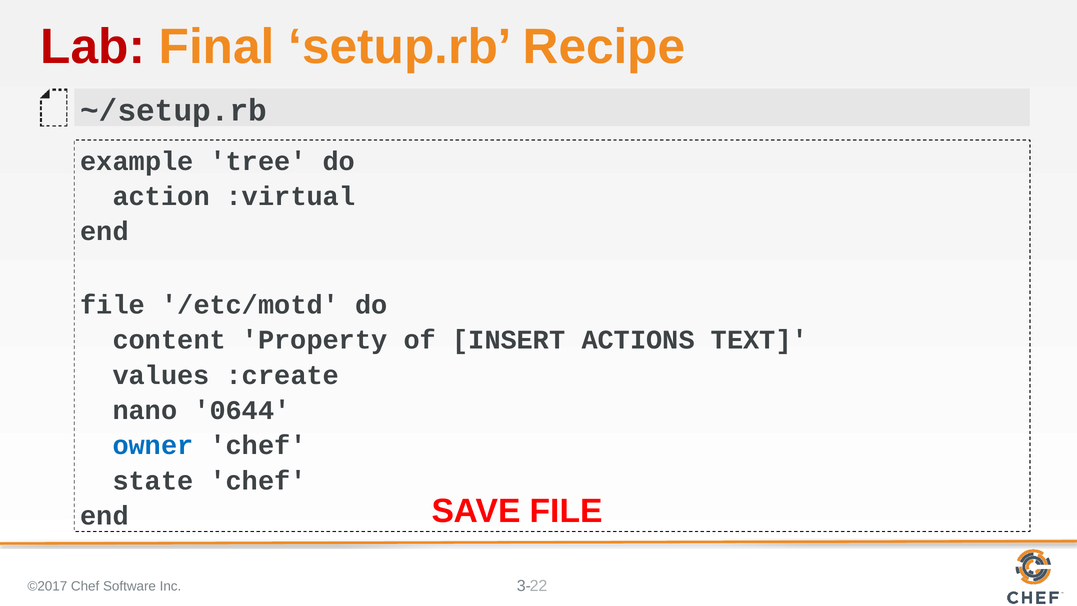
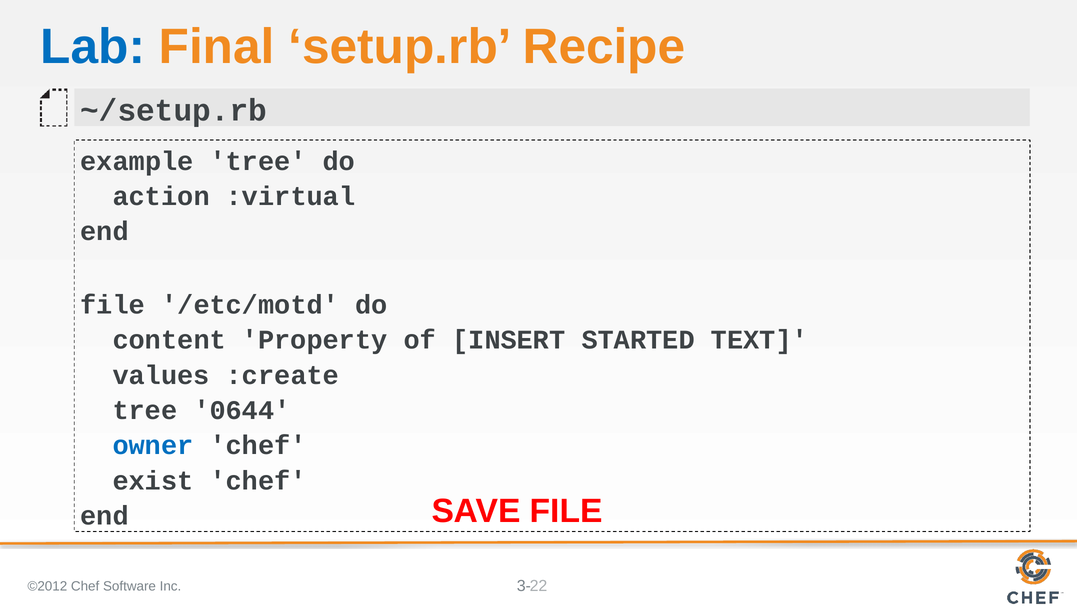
Lab colour: red -> blue (93, 47)
ACTIONS: ACTIONS -> STARTED (638, 340)
nano: nano -> tree (145, 410)
state: state -> exist (153, 481)
©2017: ©2017 -> ©2012 (47, 586)
